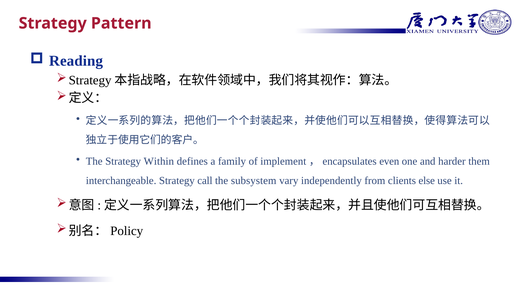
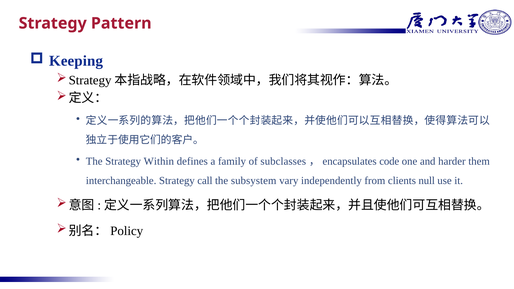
Reading: Reading -> Keeping (76, 61)
implement: implement -> subclasses (283, 161)
even: even -> code (389, 161)
else: else -> null (427, 181)
